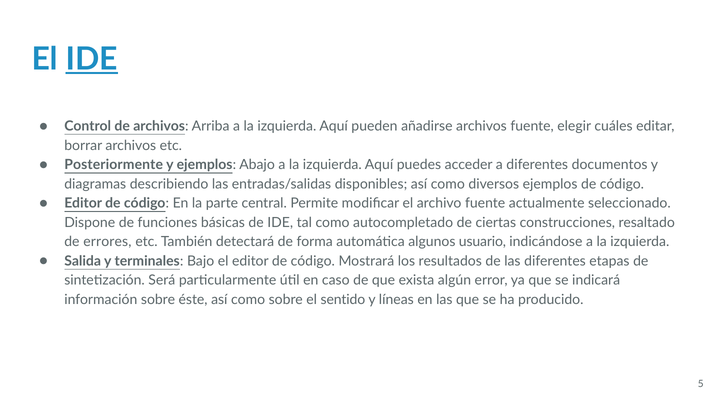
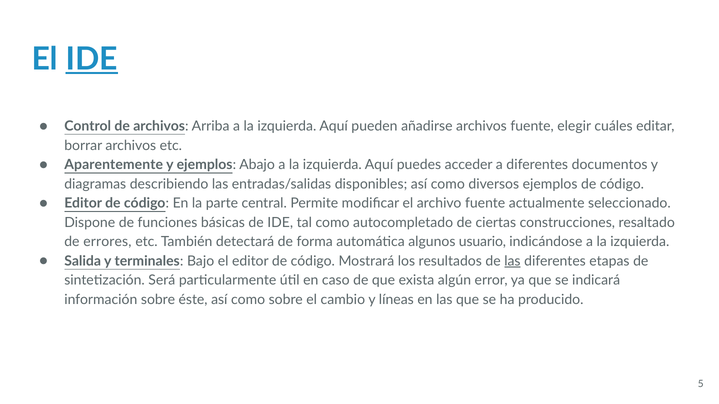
Posteriormente: Posteriormente -> Aparentemente (114, 165)
las underline: none -> present (512, 261)
sentido: sentido -> cambio (343, 300)
